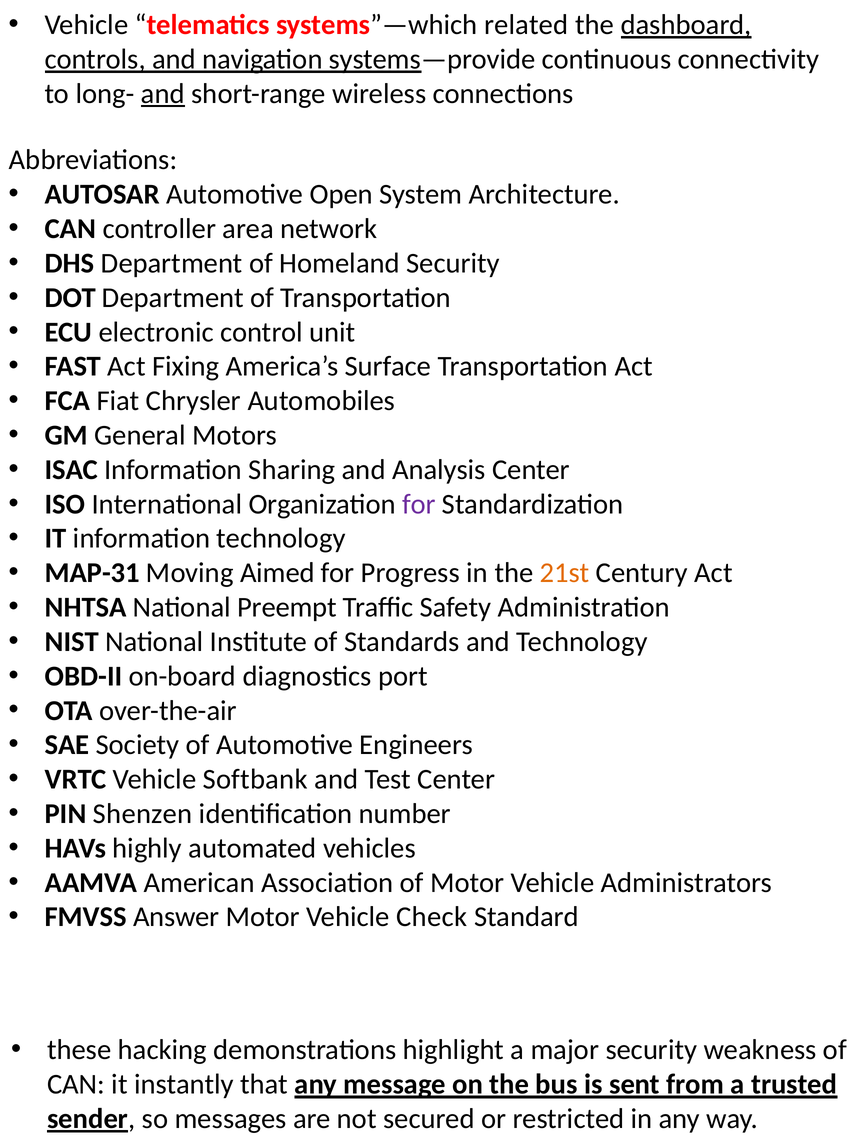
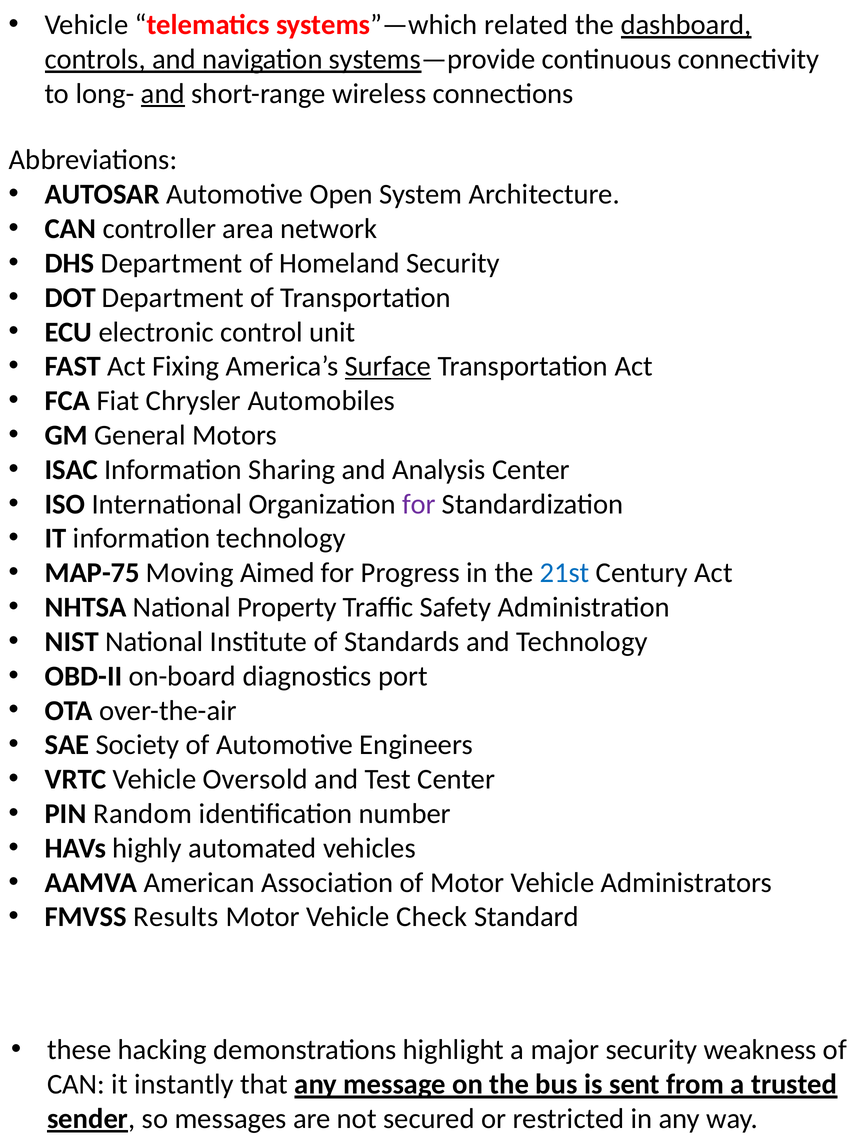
Surface underline: none -> present (388, 366)
MAP-31: MAP-31 -> MAP-75 (92, 573)
21st colour: orange -> blue (565, 573)
Preempt: Preempt -> Property (287, 607)
Softbank: Softbank -> Oversold (255, 779)
Shenzen: Shenzen -> Random (143, 814)
Answer: Answer -> Results (176, 917)
